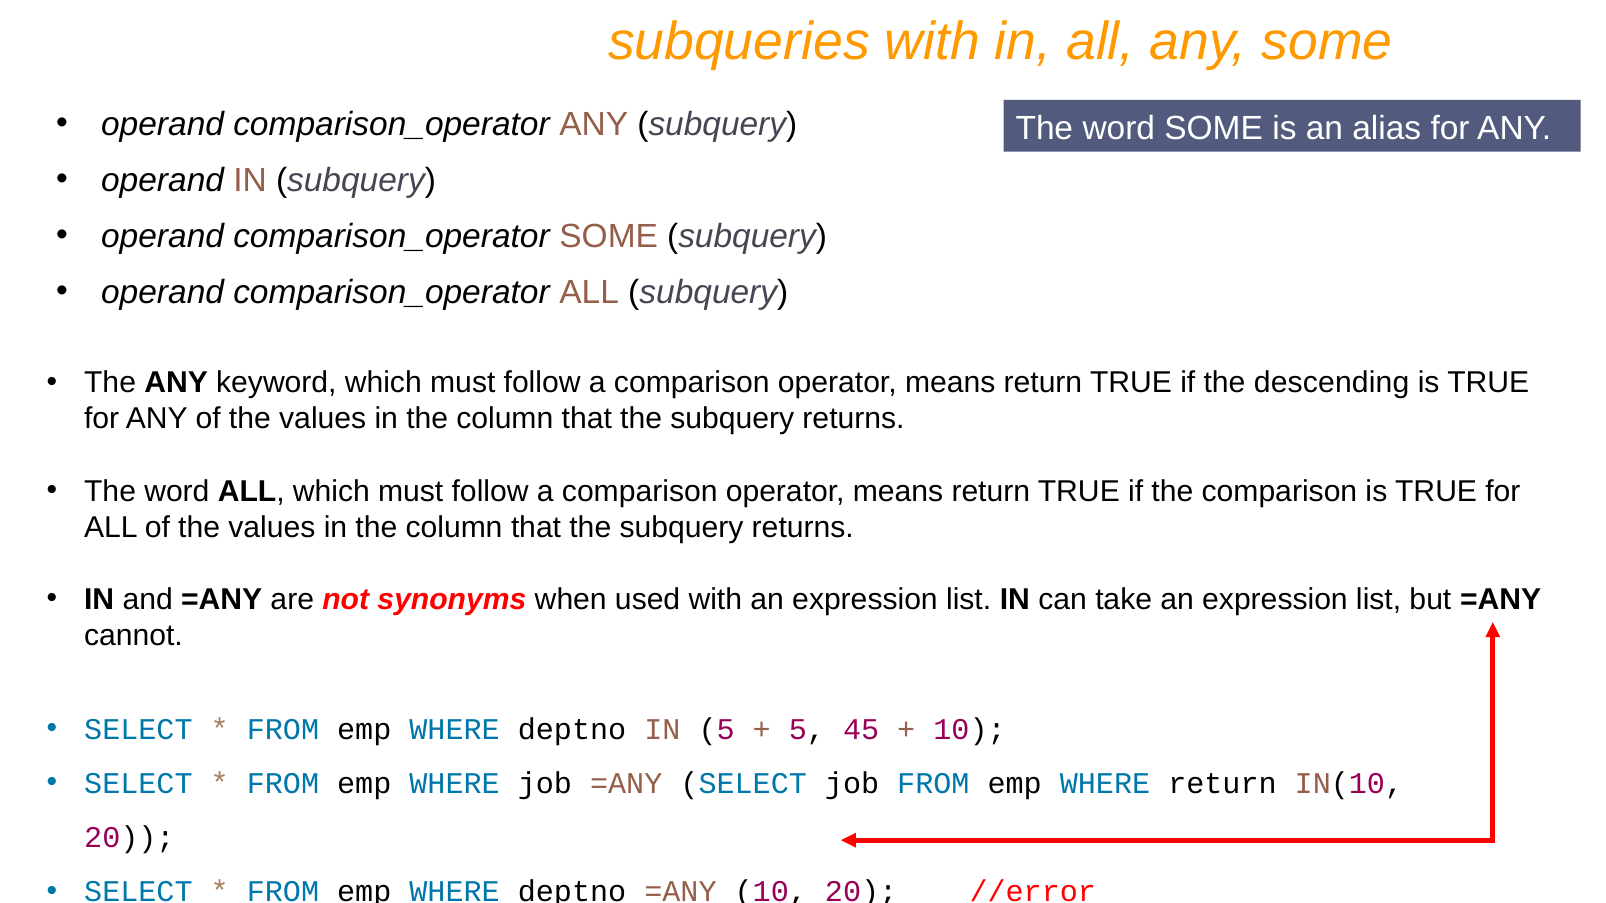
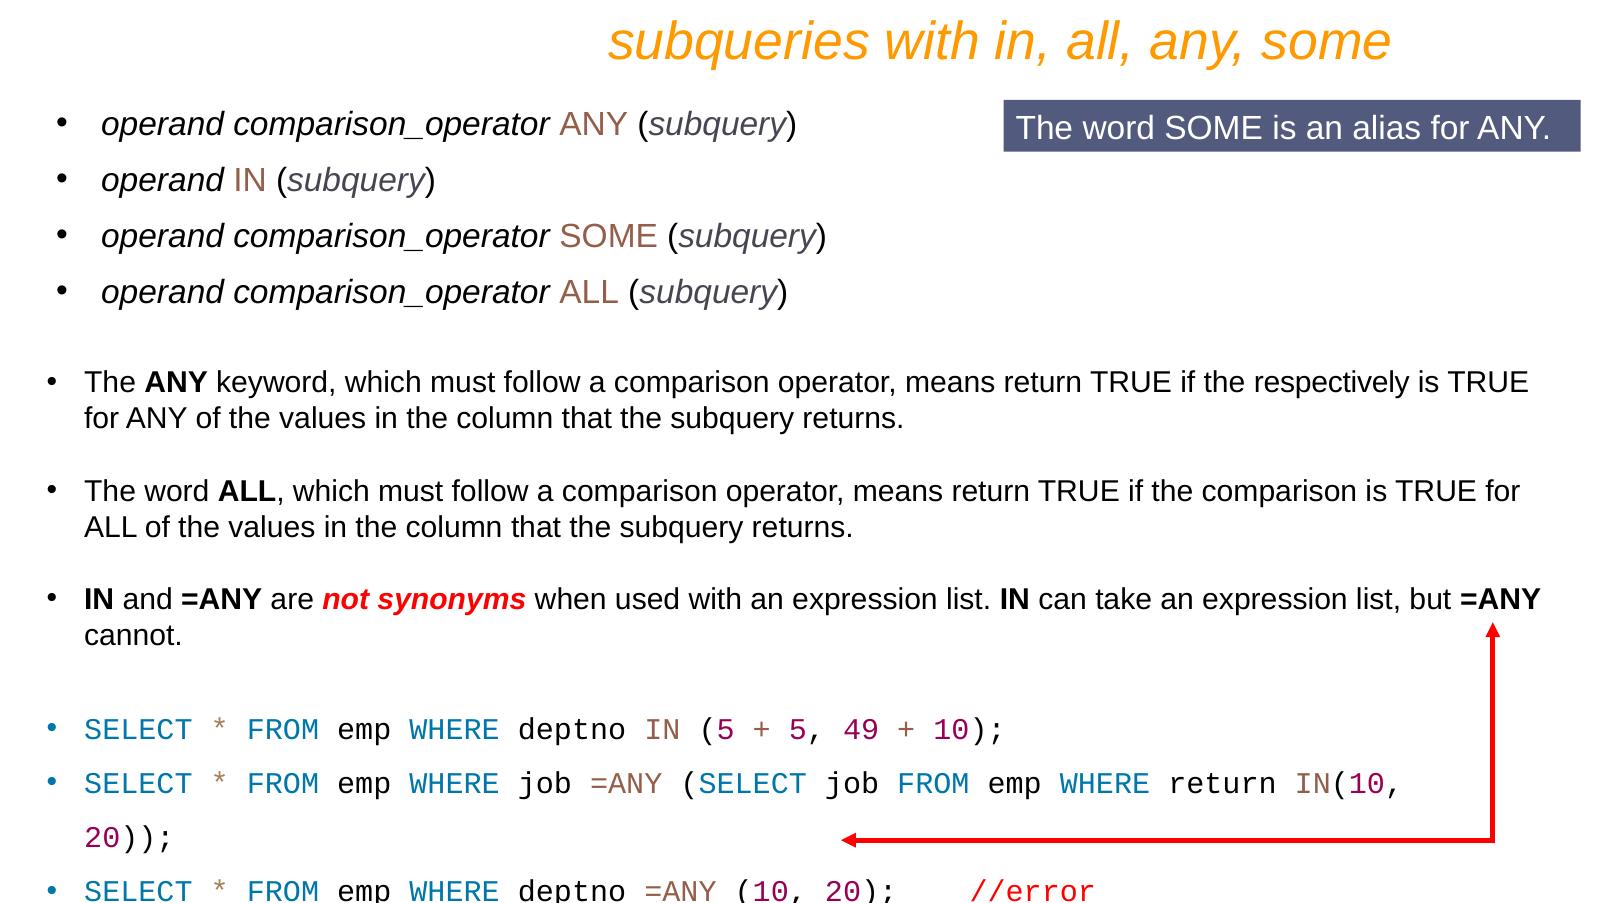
descending: descending -> respectively (1332, 383)
45: 45 -> 49 (861, 730)
